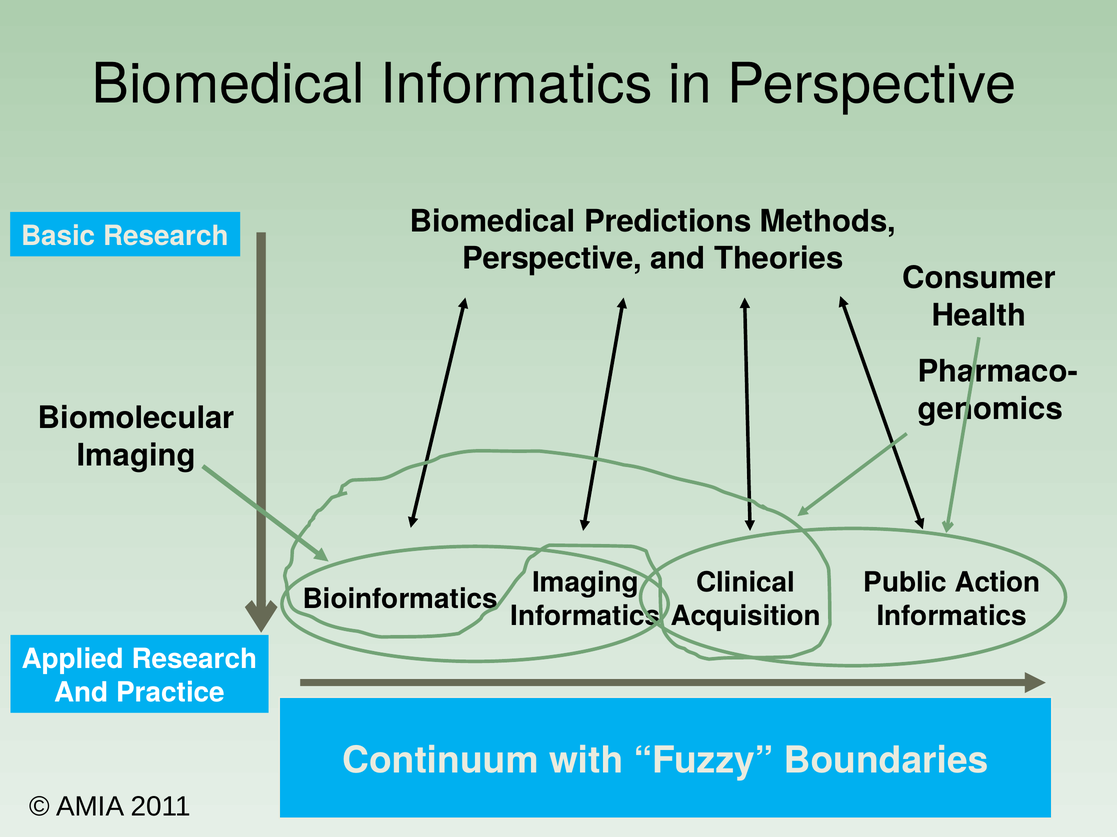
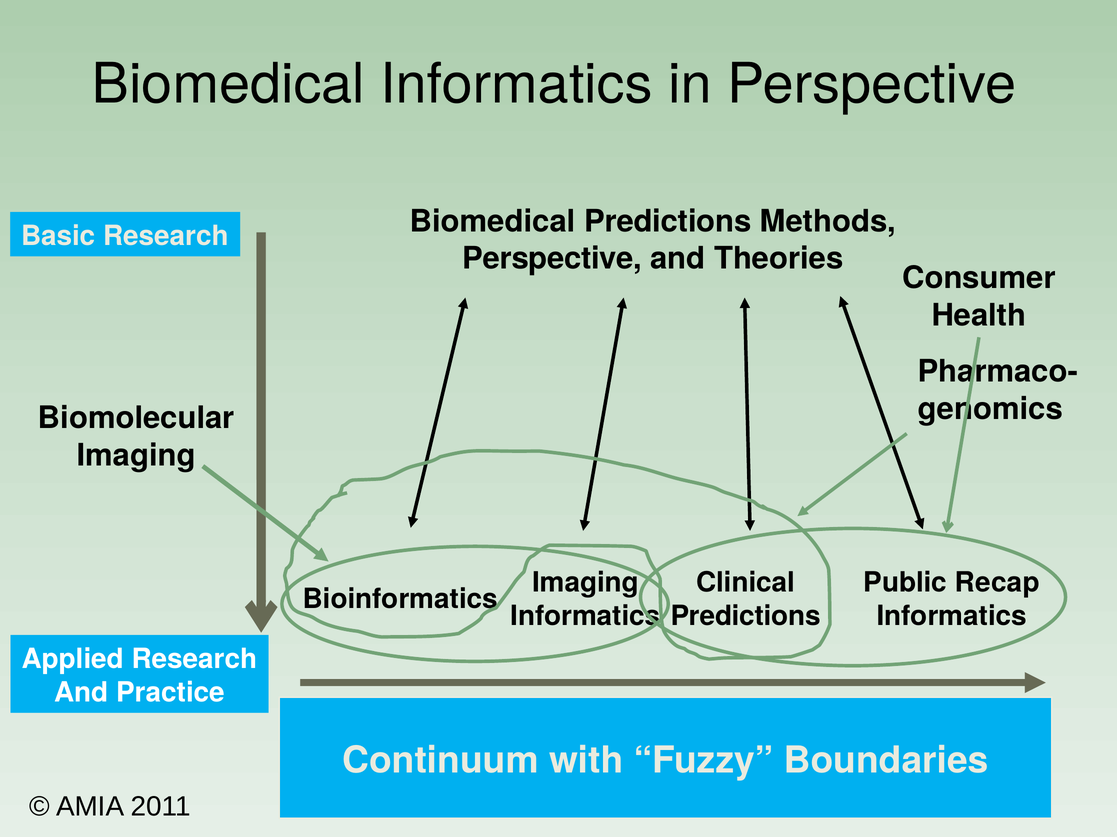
Action: Action -> Recap (997, 583)
Acquisition: Acquisition -> Predictions (746, 617)
